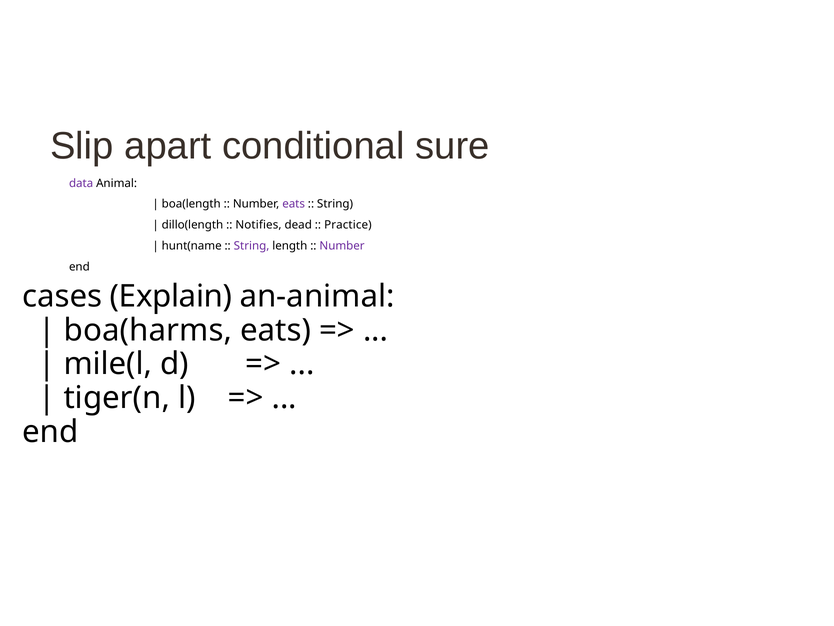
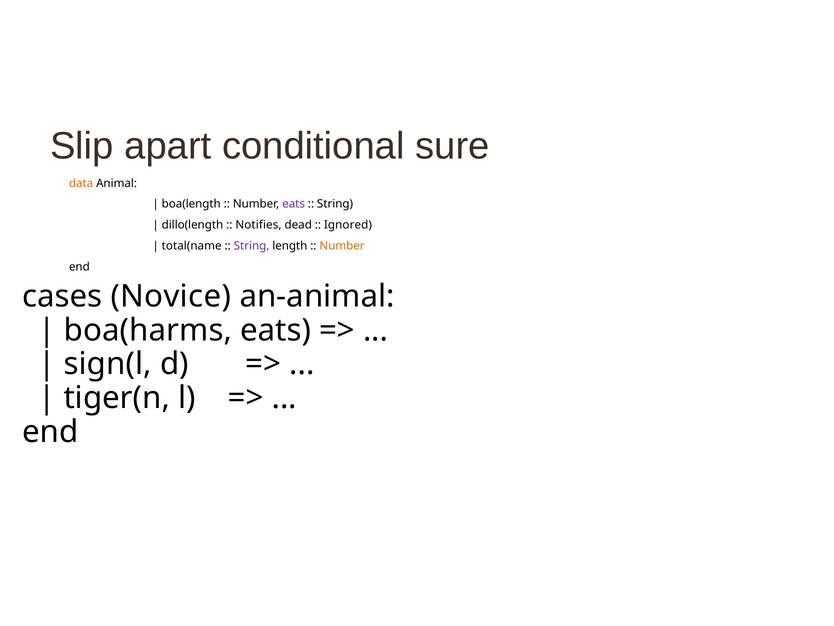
data colour: purple -> orange (81, 183)
Practice: Practice -> Ignored (348, 225)
hunt(name: hunt(name -> total(name (192, 246)
Number colour: purple -> orange (342, 246)
Explain: Explain -> Novice (171, 296)
mile(l: mile(l -> sign(l (108, 364)
